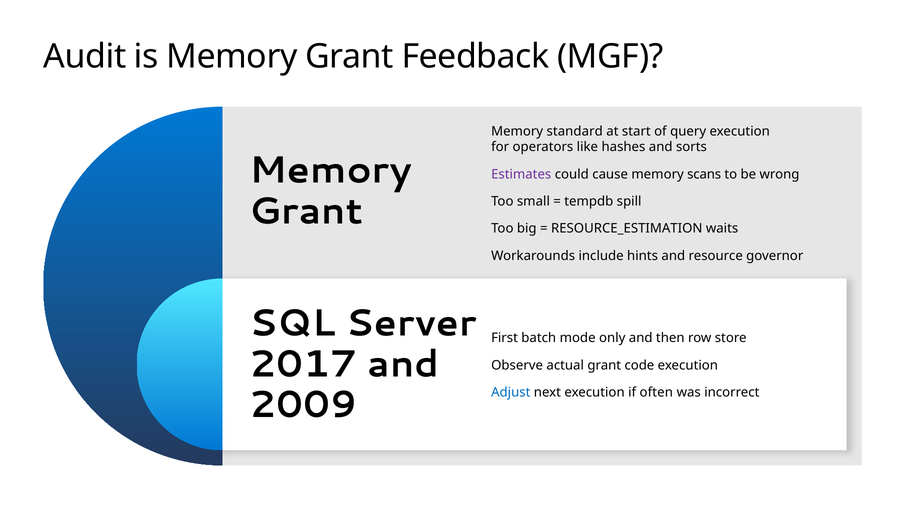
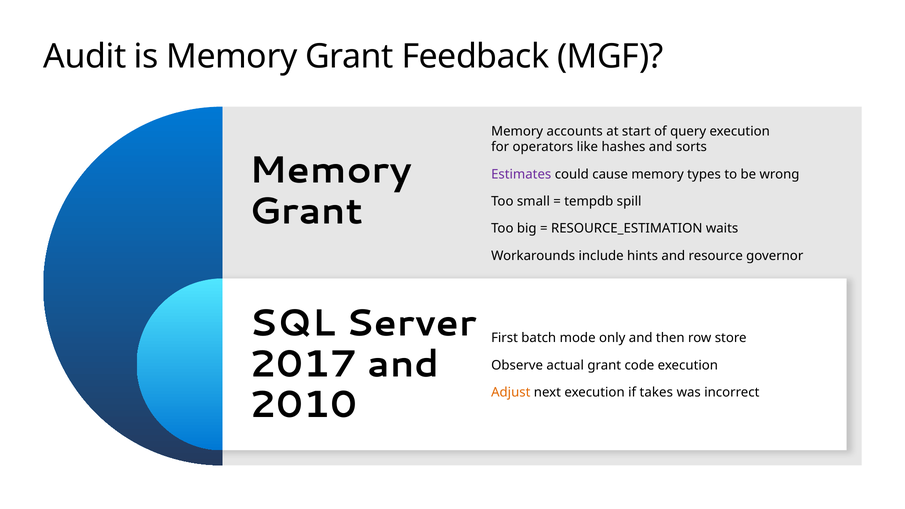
standard: standard -> accounts (575, 131)
scans: scans -> types (704, 174)
Adjust colour: blue -> orange (511, 392)
often: often -> takes (656, 392)
2009: 2009 -> 2010 (303, 405)
